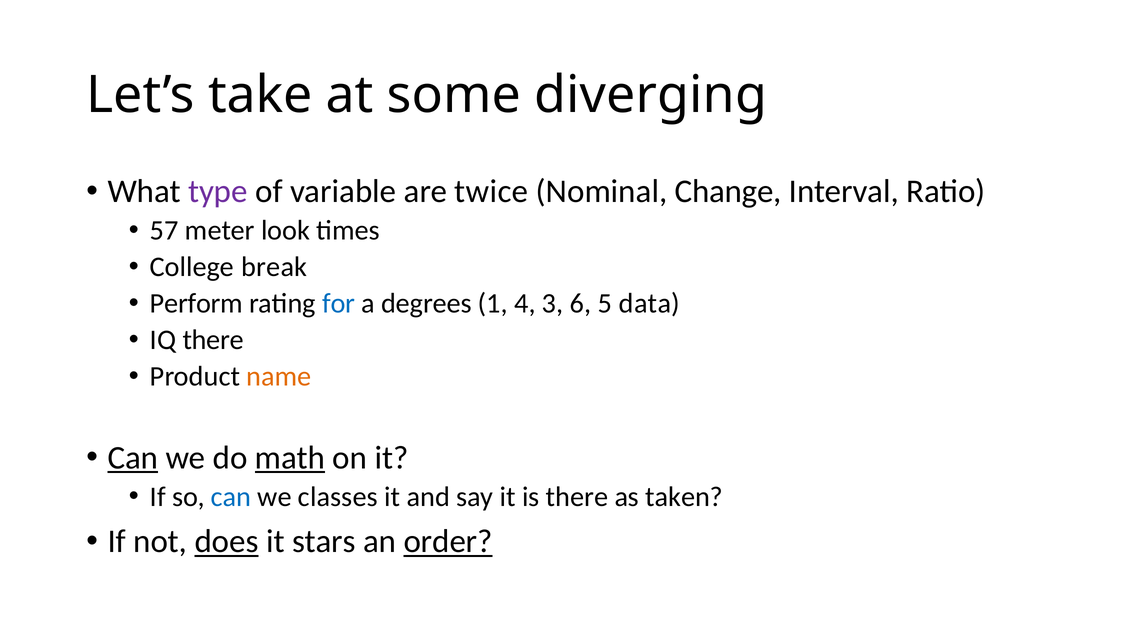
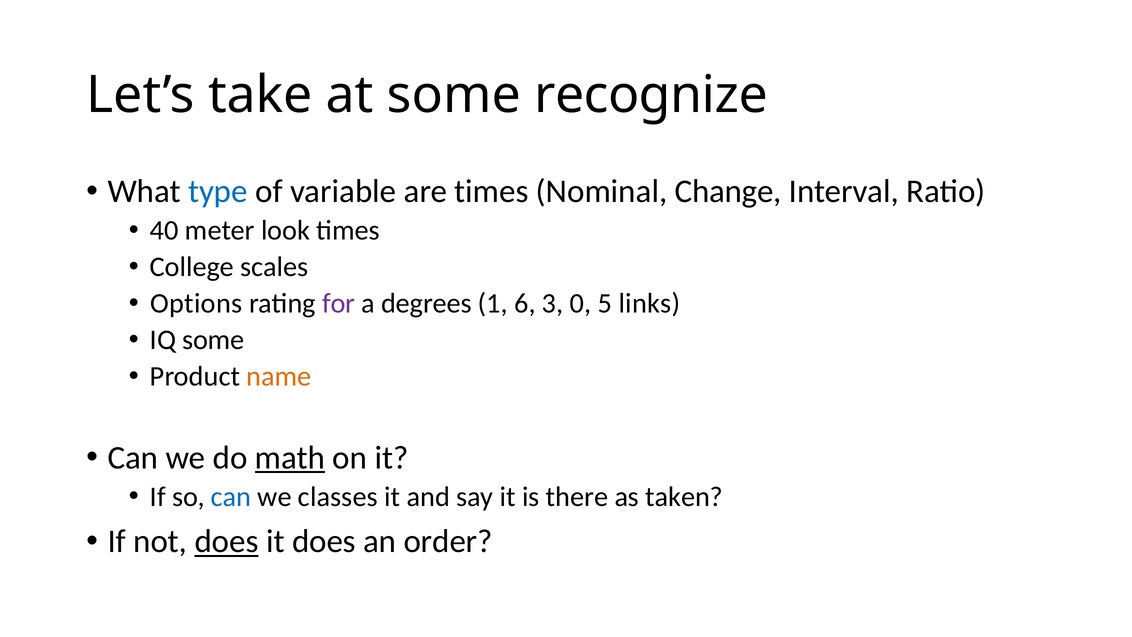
diverging: diverging -> recognize (651, 95)
type colour: purple -> blue (218, 191)
are twice: twice -> times (491, 191)
57: 57 -> 40 (164, 230)
break: break -> scales (274, 267)
Perform: Perform -> Options (196, 303)
for colour: blue -> purple (339, 303)
4: 4 -> 6 (525, 303)
6: 6 -> 0 (581, 303)
data: data -> links (649, 303)
IQ there: there -> some (213, 340)
Can underline: present -> none (133, 457)
it stars: stars -> does (324, 541)
order underline: present -> none (448, 541)
